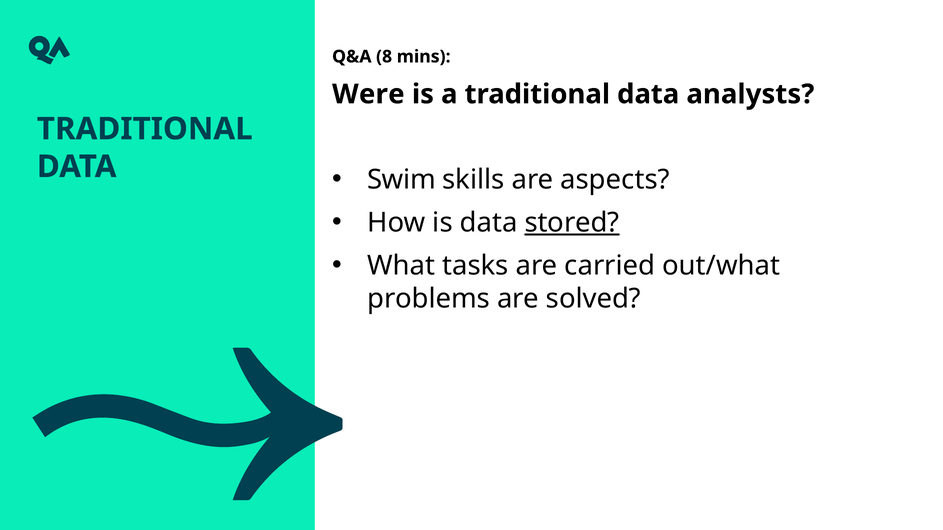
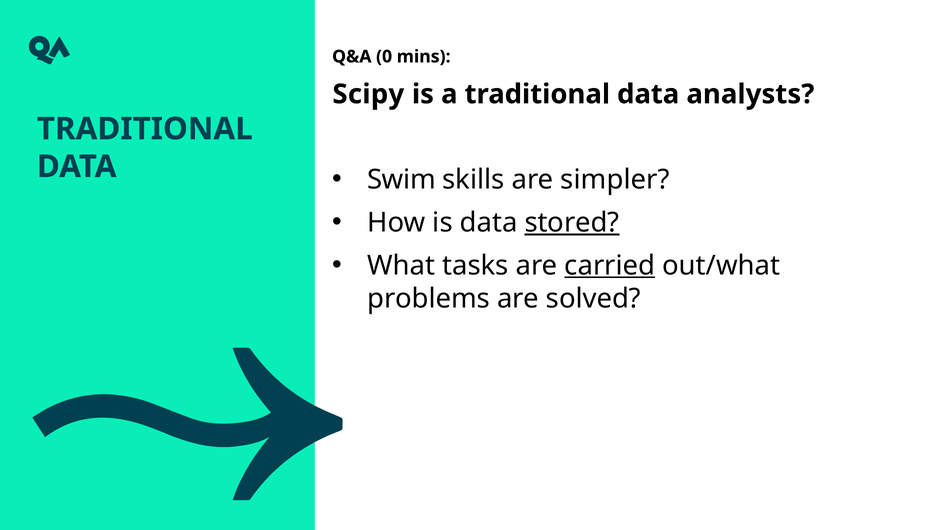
8: 8 -> 0 (384, 57)
Were: Were -> Scipy (368, 94)
aspects: aspects -> simpler (615, 180)
carried underline: none -> present (610, 266)
